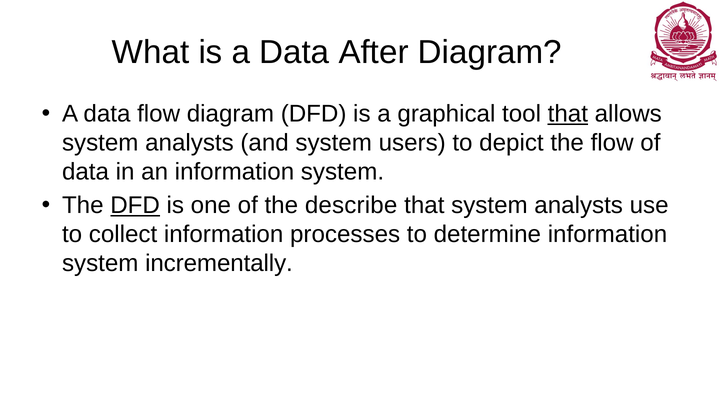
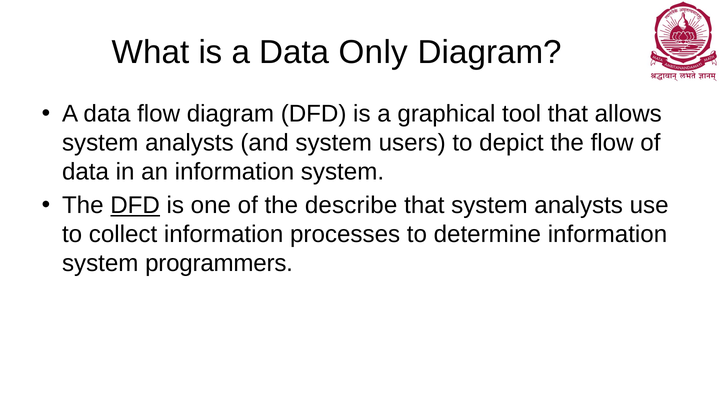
After: After -> Only (373, 53)
that underline: present -> none (568, 114)
incrementally: incrementally -> programmers (219, 264)
